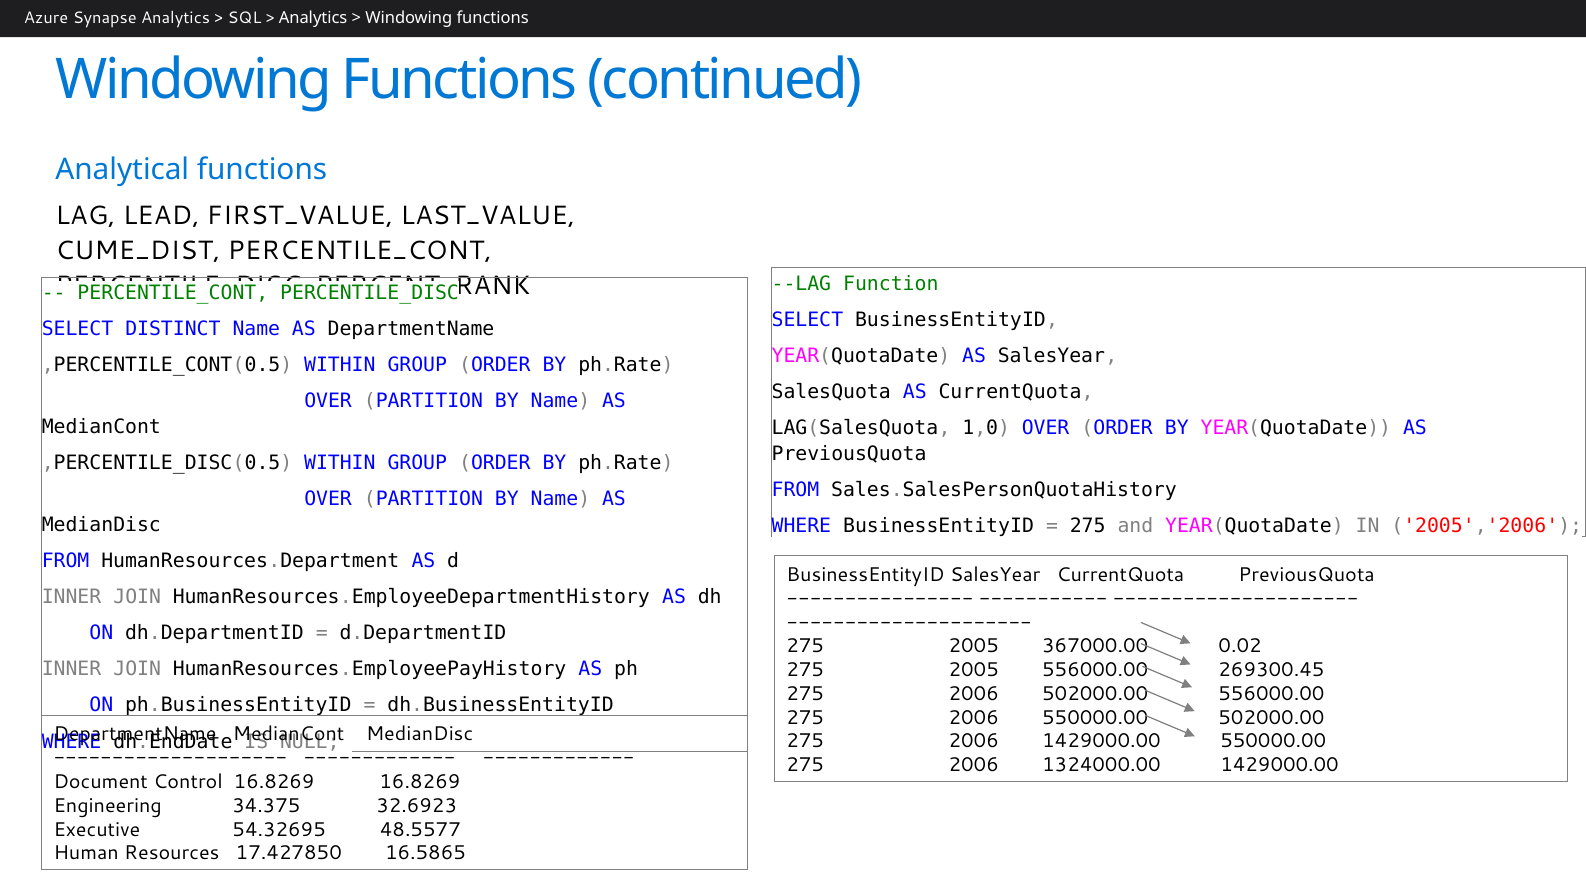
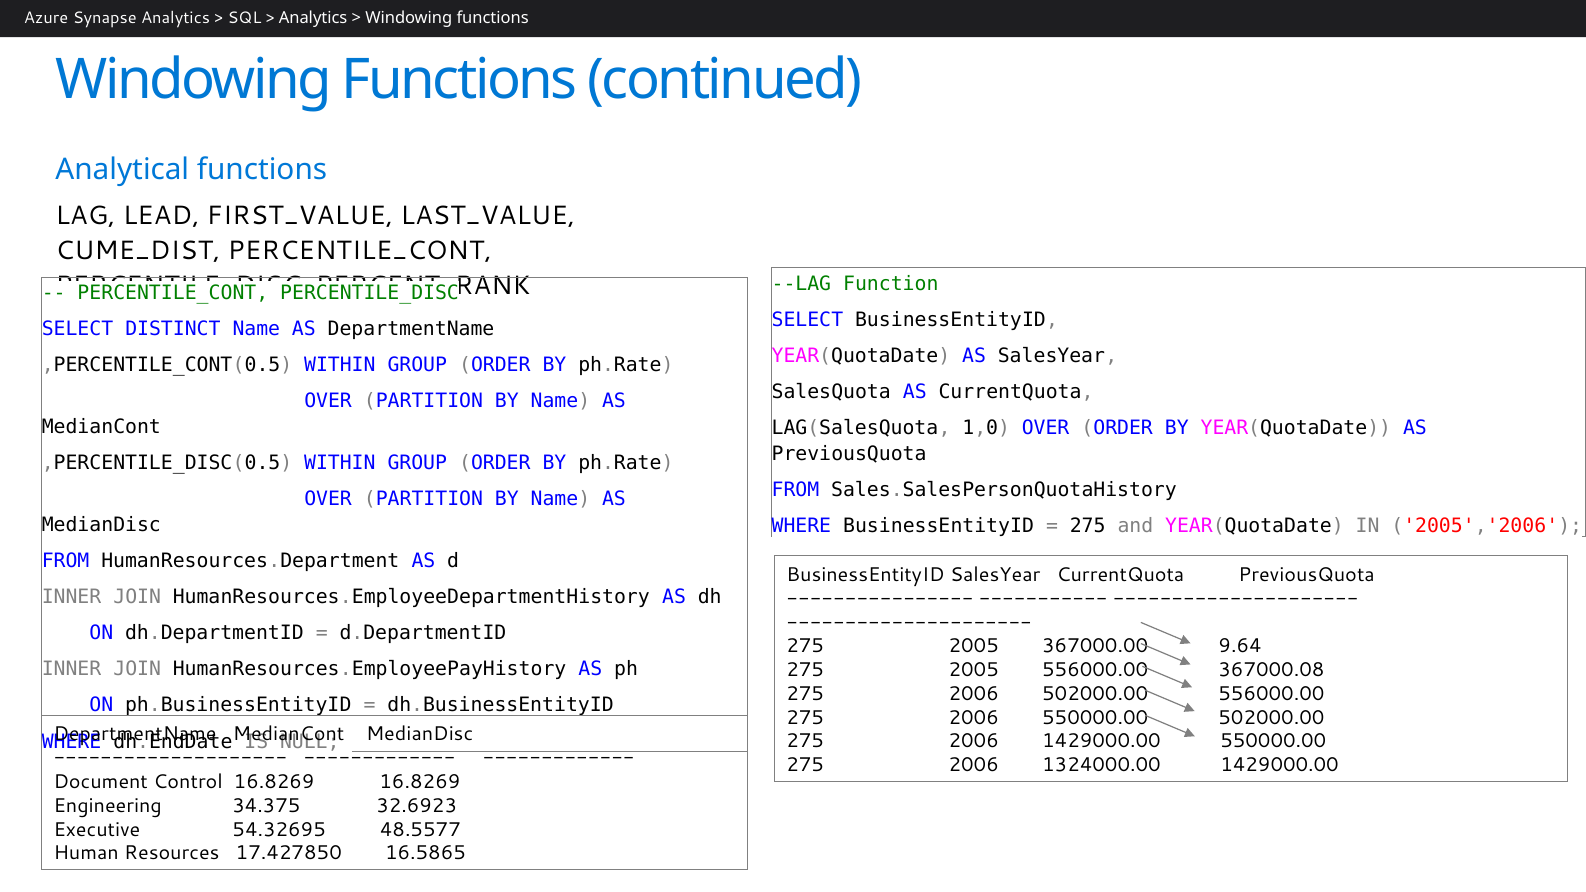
0.02: 0.02 -> 9.64 (1240, 646)
269300.45: 269300.45 -> 367000.08 (1271, 670)
